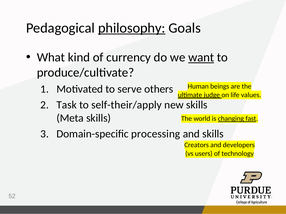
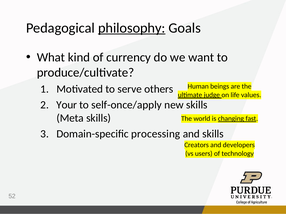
want underline: present -> none (201, 57)
Task: Task -> Your (67, 105)
self-their/apply: self-their/apply -> self-once/apply (127, 105)
